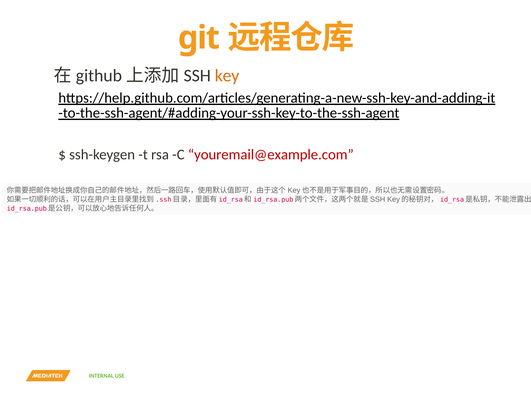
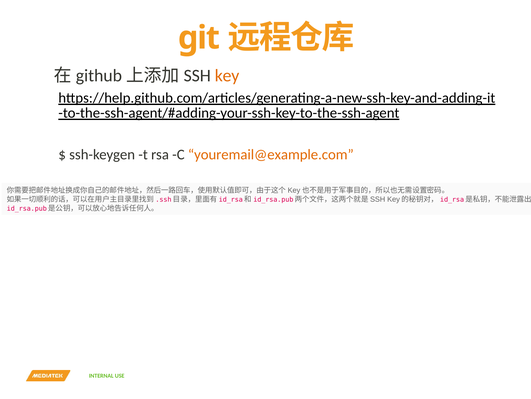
youremail@example.com colour: red -> orange (271, 154)
